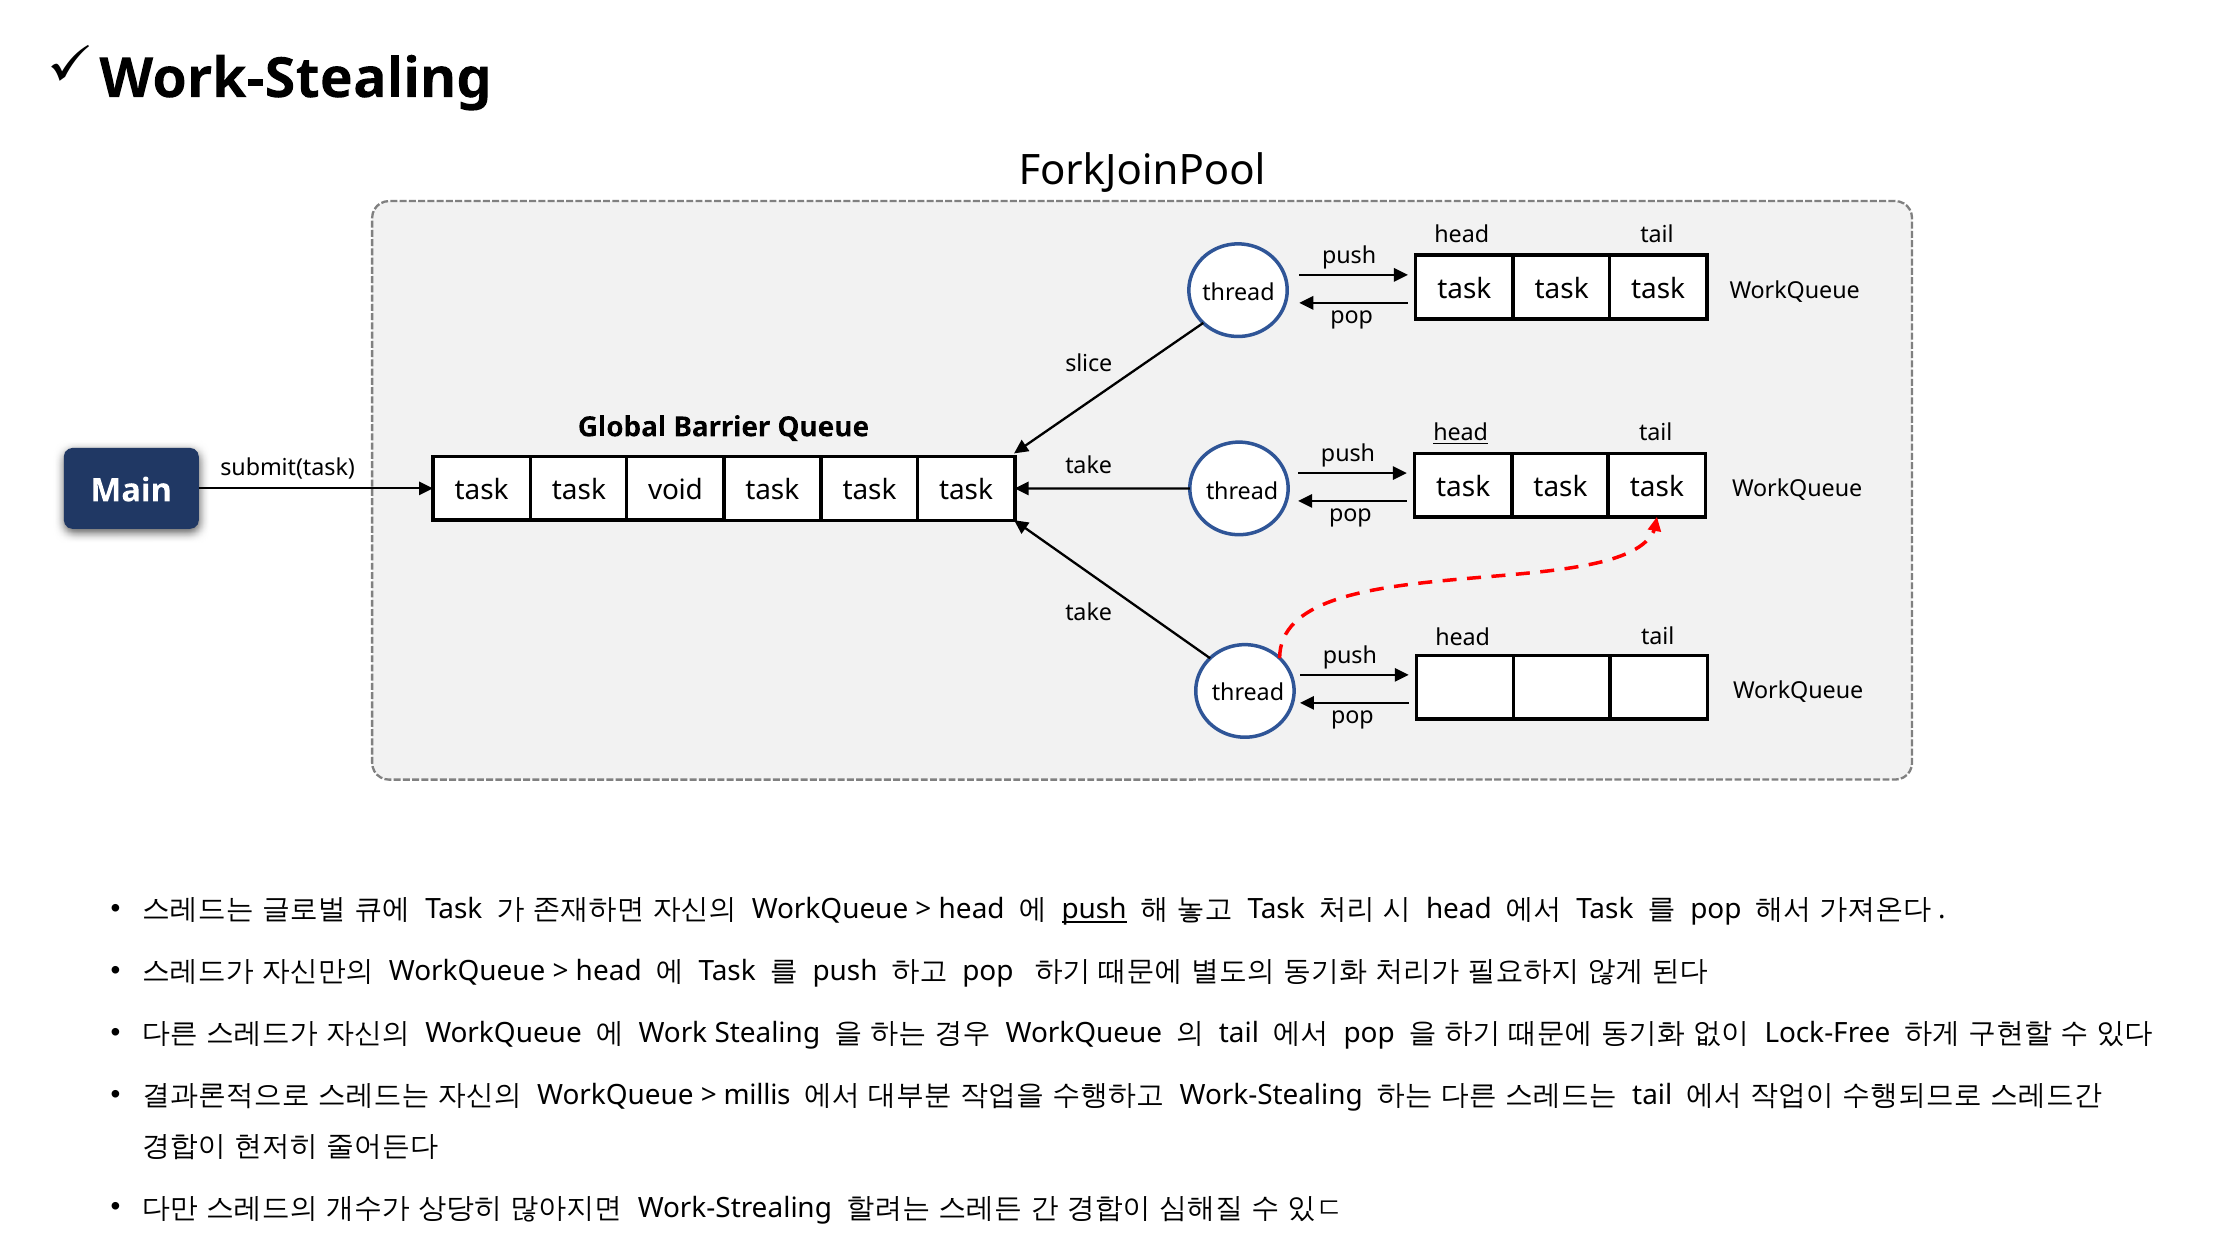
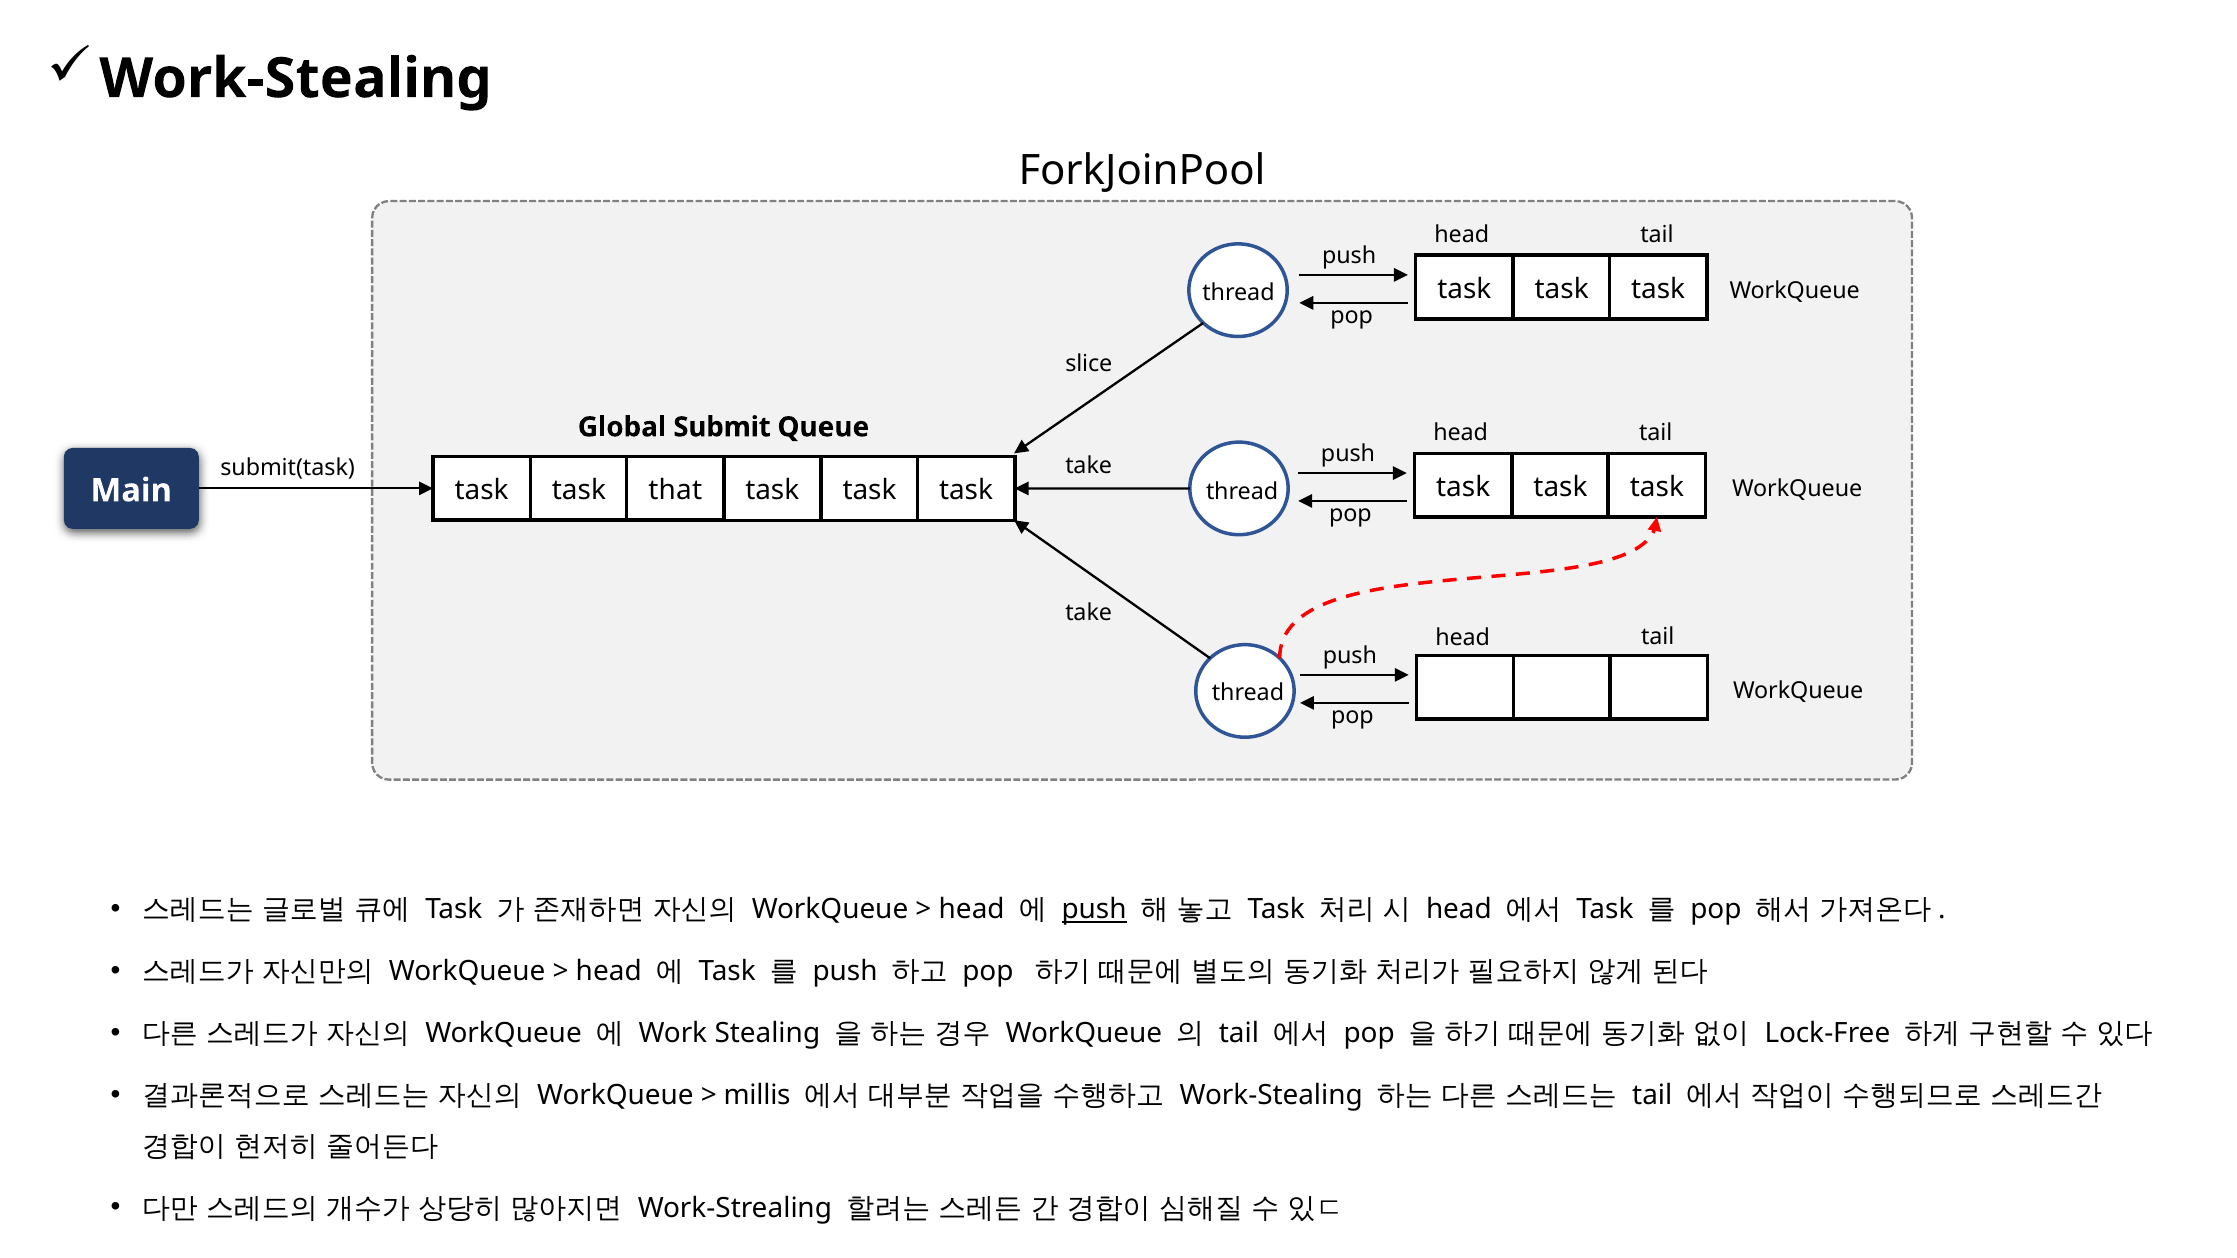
Barrier: Barrier -> Submit (722, 427)
head underline: present -> none (1461, 433)
void: void -> that (675, 490)
